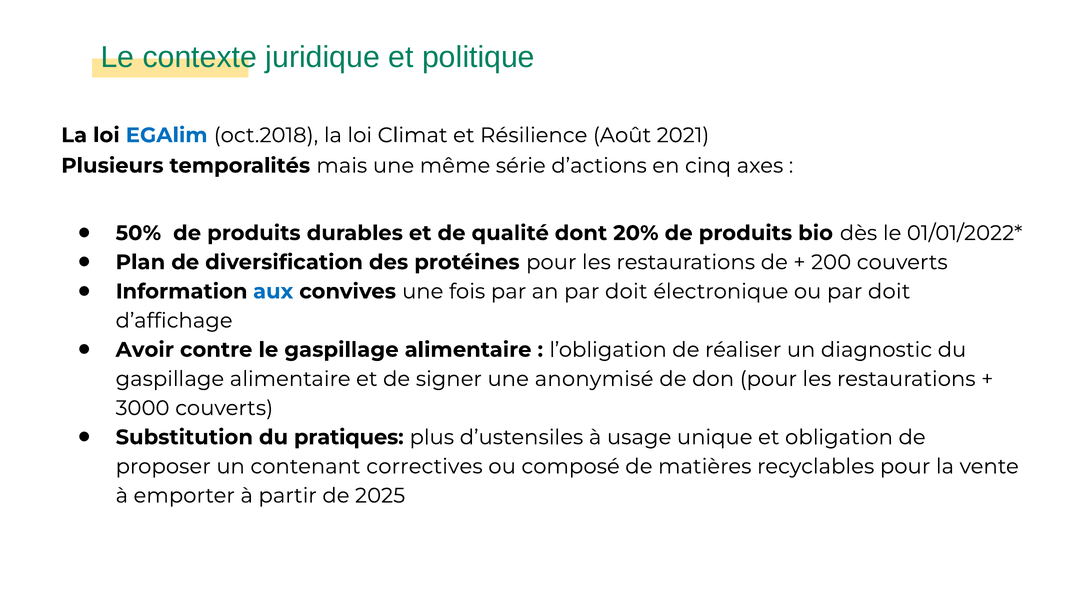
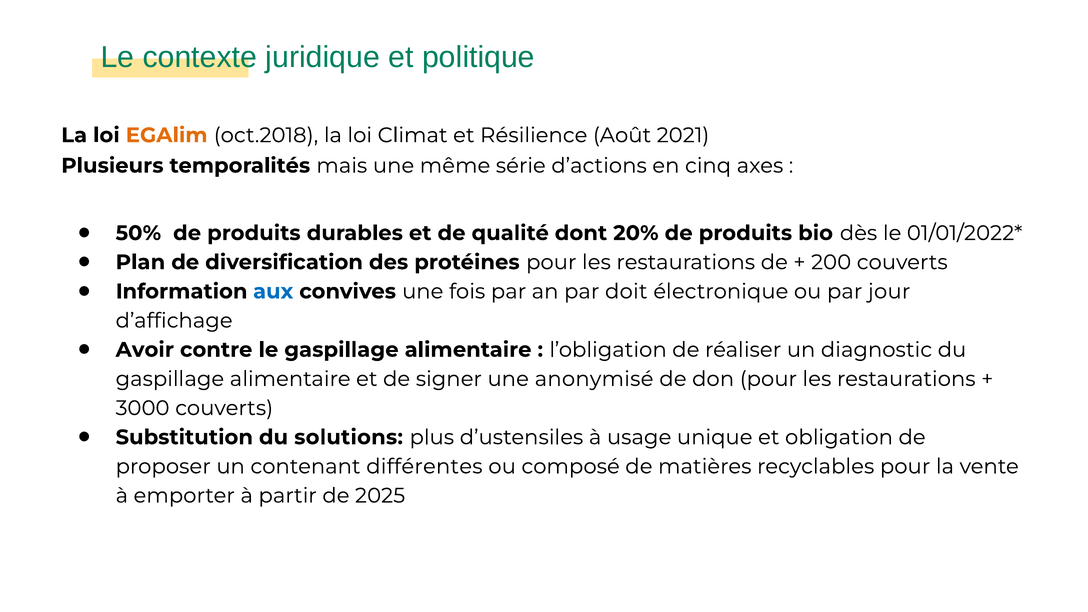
EGAlim colour: blue -> orange (167, 135)
ou par doit: doit -> jour (889, 291)
pratiques: pratiques -> solutions (349, 437)
correctives: correctives -> différentes (424, 466)
